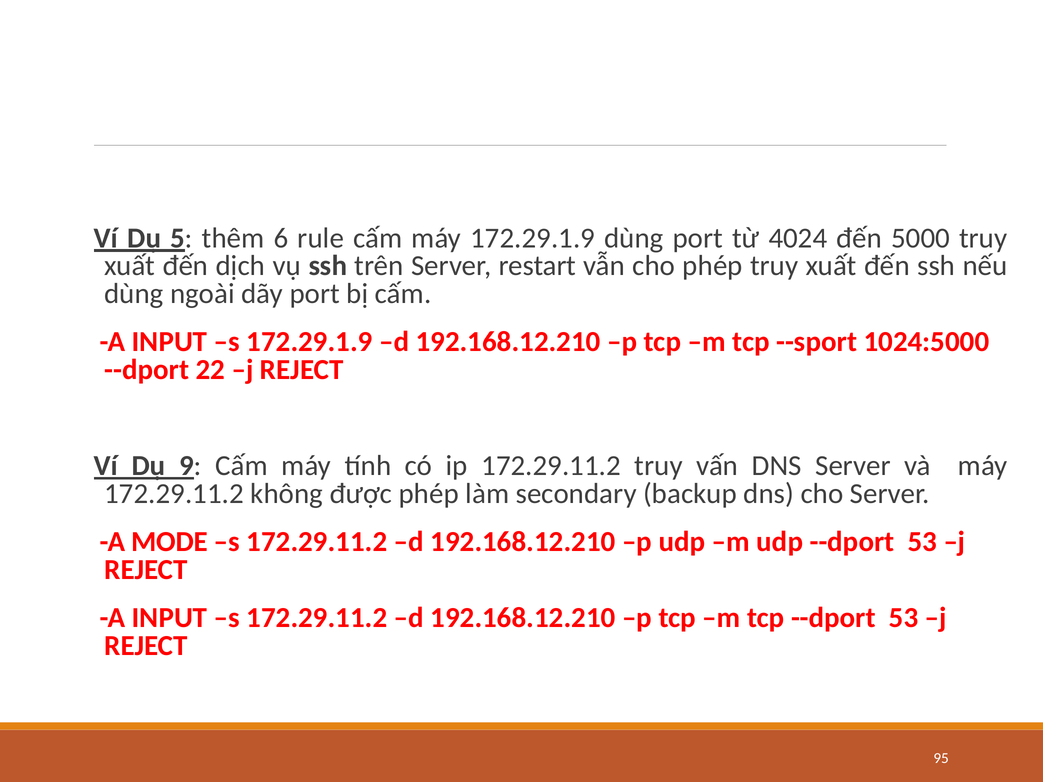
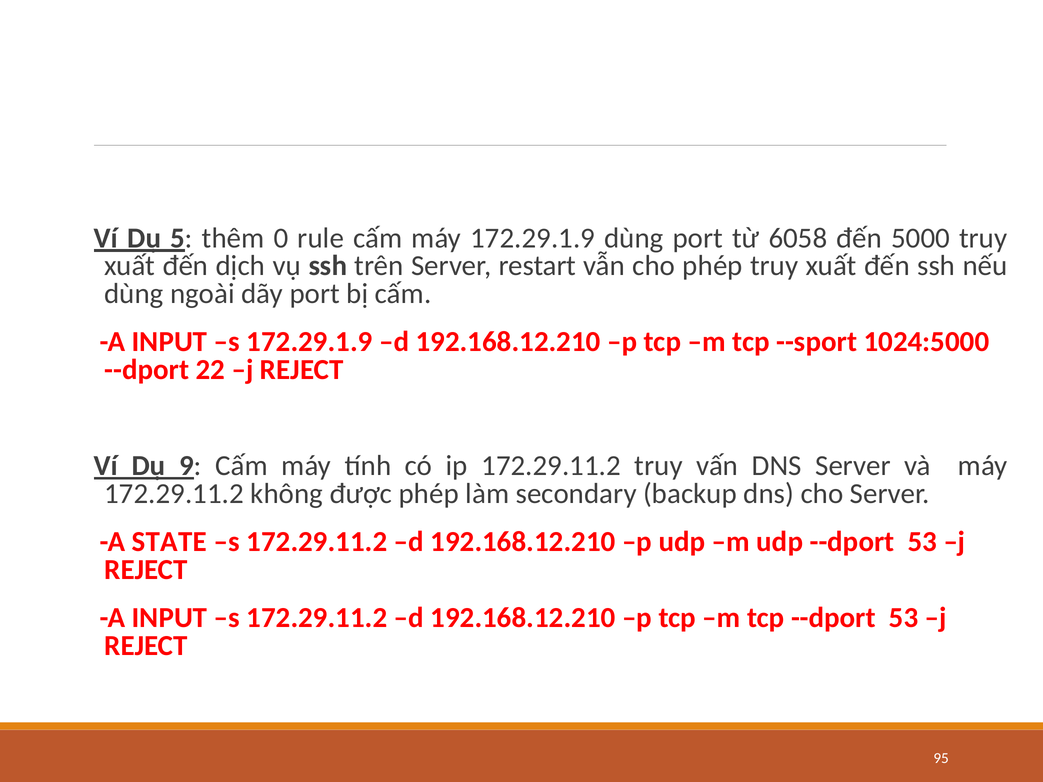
6: 6 -> 0 (281, 238)
4024: 4024 -> 6058 (798, 238)
MODE: MODE -> STATE (169, 542)
